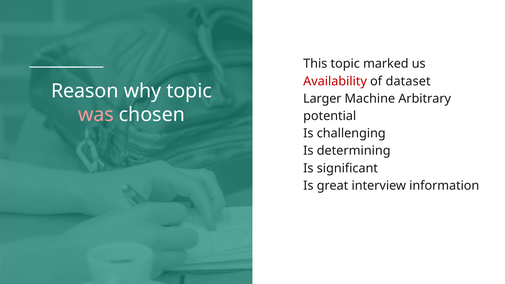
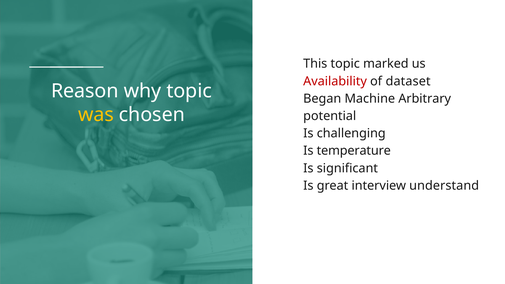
Larger: Larger -> Began (322, 99)
was colour: pink -> yellow (96, 115)
determining: determining -> temperature (354, 151)
information: information -> understand (444, 186)
